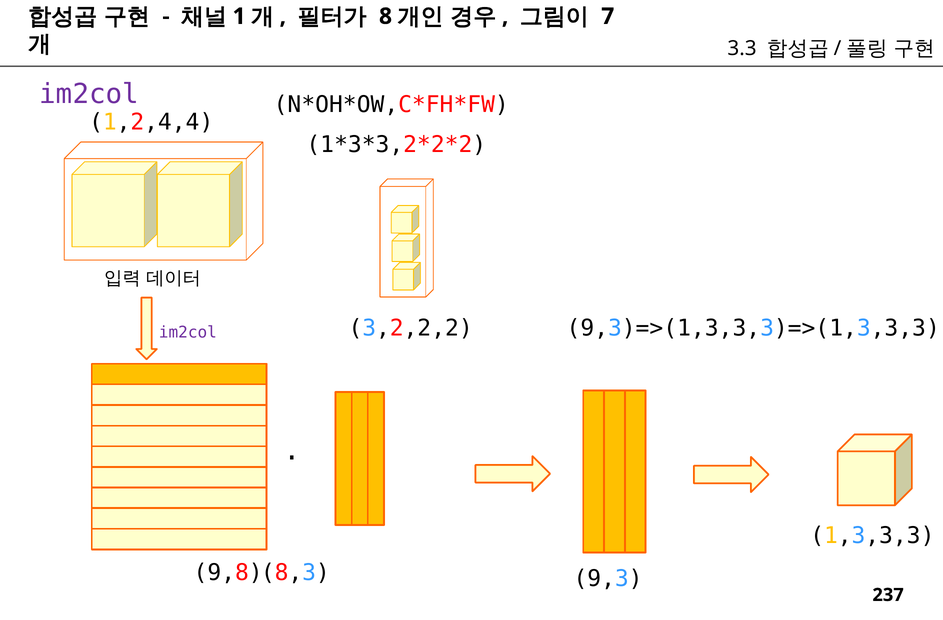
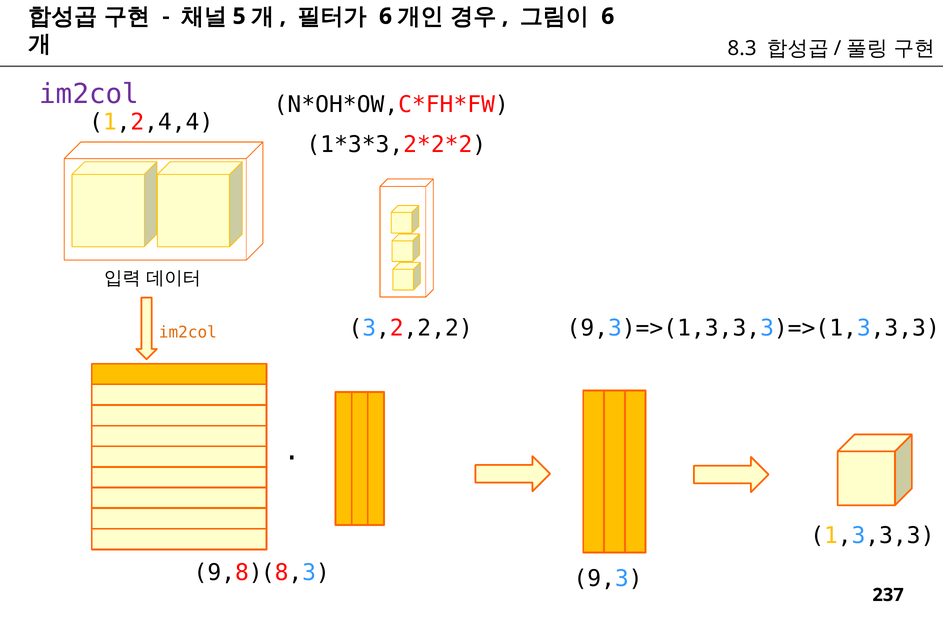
1: 1 -> 5 (239, 16)
8: 8 -> 6 (386, 16)
7: 7 -> 6 (608, 16)
3.3: 3.3 -> 8.3 (742, 48)
im2col colour: purple -> orange (188, 332)
